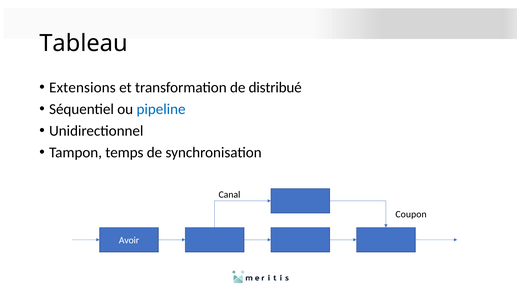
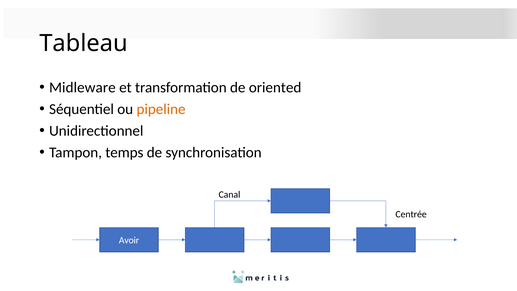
Extensions: Extensions -> Midleware (82, 87)
distribué: distribué -> oriented (275, 87)
pipeline colour: blue -> orange (161, 109)
Coupon: Coupon -> Centrée (411, 214)
